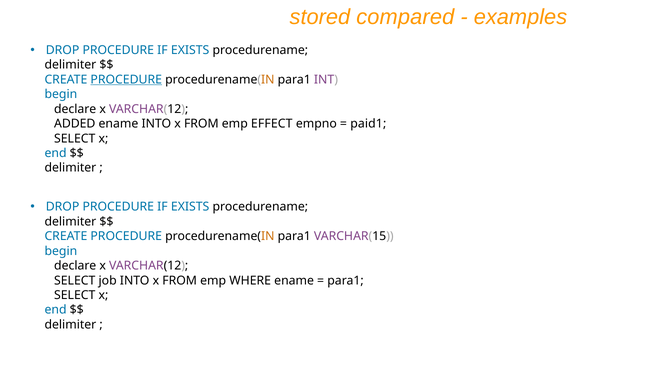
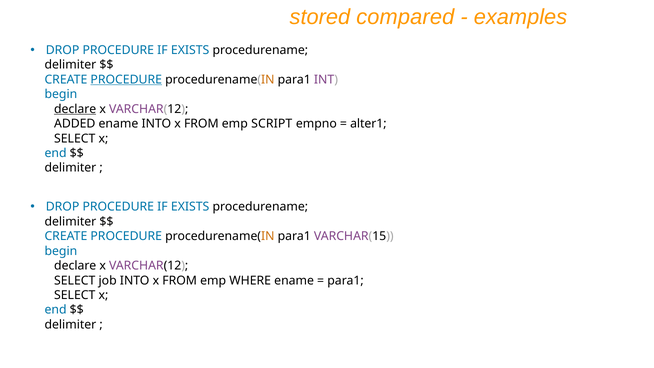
declare underline: none -> present (75, 109)
EFFECT: EFFECT -> SCRIPT (272, 124)
paid1: paid1 -> alter1 (368, 124)
